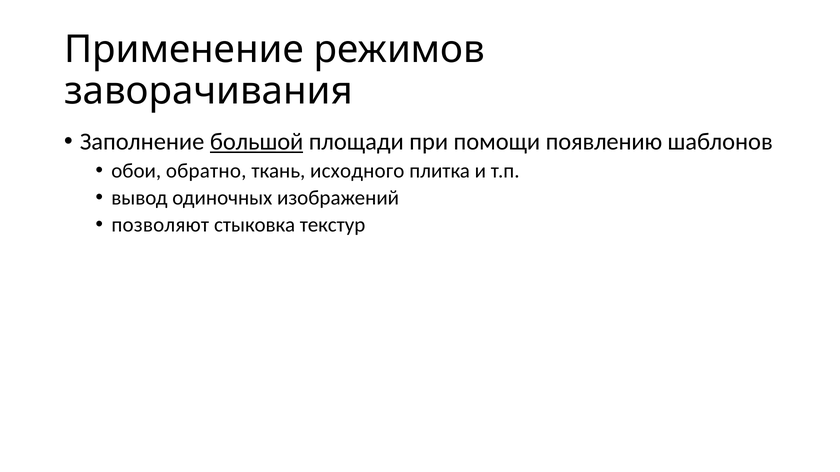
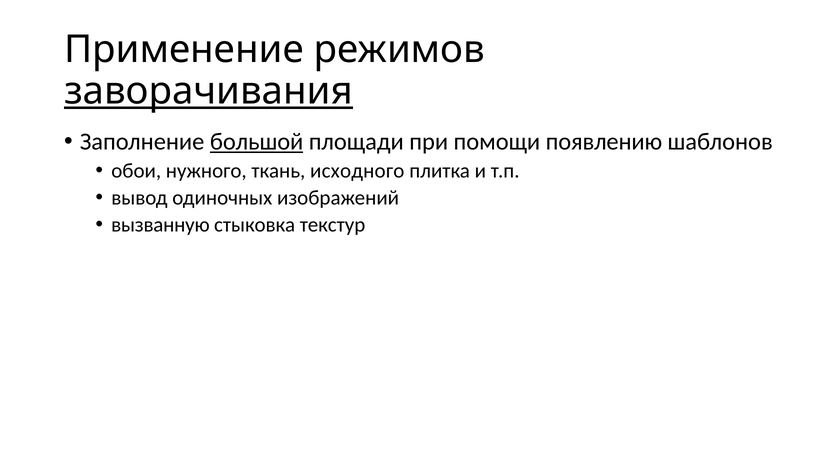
заворачивания underline: none -> present (209, 91)
обратно: обратно -> нужного (206, 171)
позволяют: позволяют -> вызванную (160, 225)
